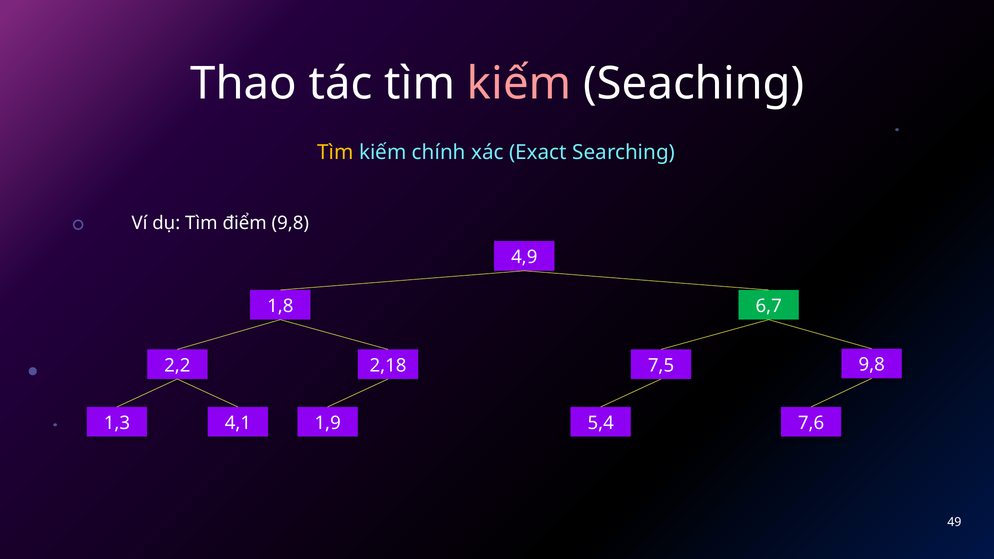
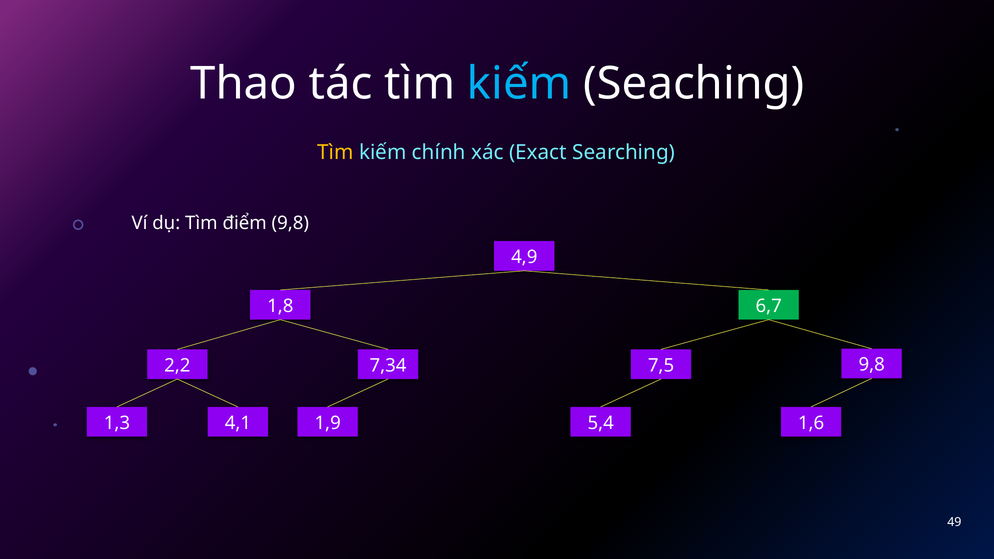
kiếm colour: pink -> light blue (519, 83)
2,18: 2,18 -> 7,34 (388, 366)
7,6: 7,6 -> 1,6 (811, 423)
